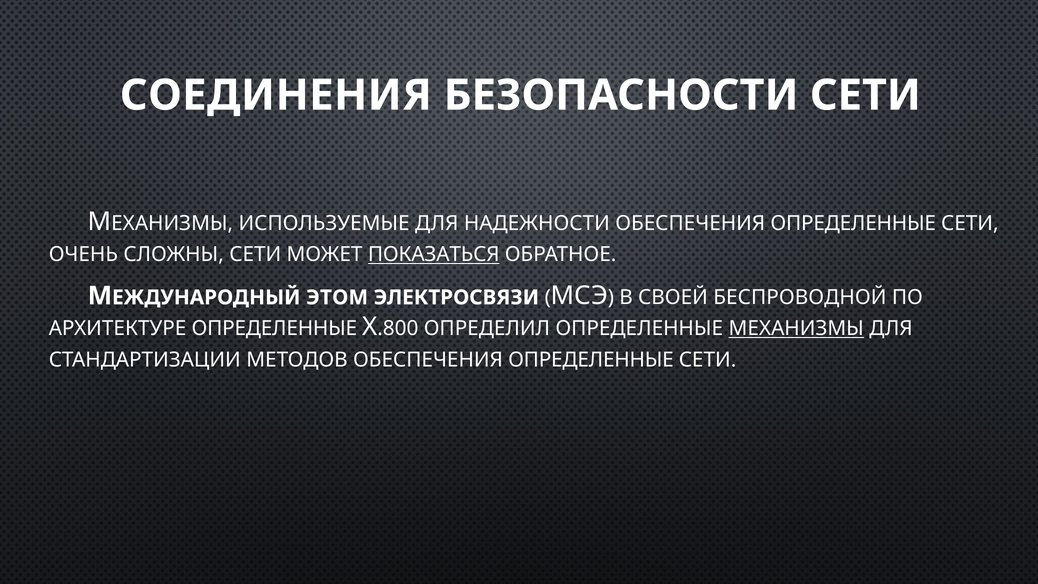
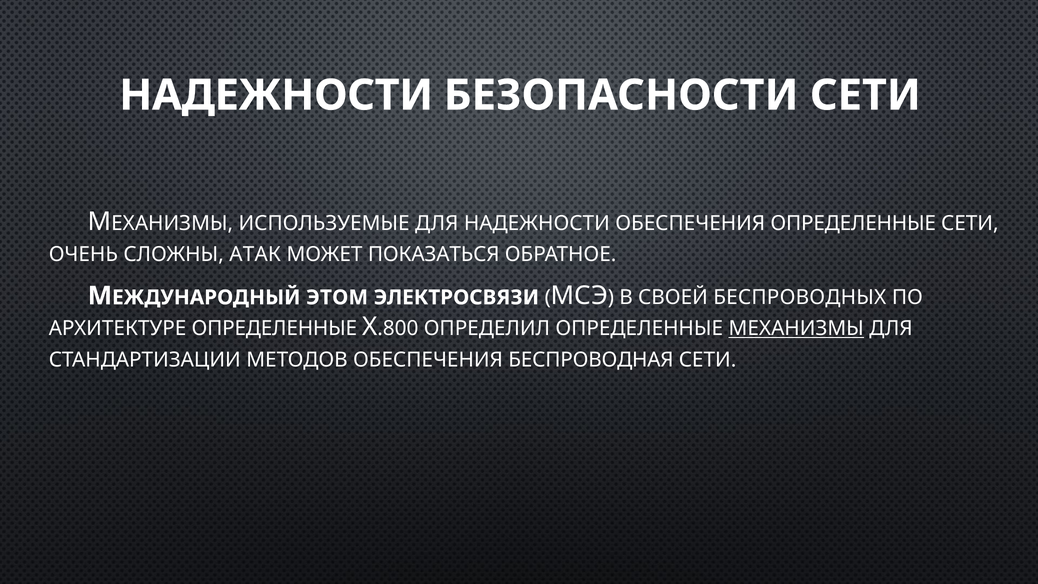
СОЕДИНЕНИЯ: СОЕДИНЕНИЯ -> НАДЕЖНОСТИ (276, 95)
СЛОЖНЫ СЕТИ: СЕТИ -> АТАК (255, 255)
ПОКАЗАТЬСЯ underline: present -> none (434, 255)
БЕСПРОВОДНОЙ: БЕСПРОВОДНОЙ -> БЕСПРОВОДНЫХ (800, 297)
МЕТОДОВ ОБЕСПЕЧЕНИЯ ОПРЕДЕЛЕННЫЕ: ОПРЕДЕЛЕННЫЕ -> БЕСПРОВОДНАЯ (591, 360)
